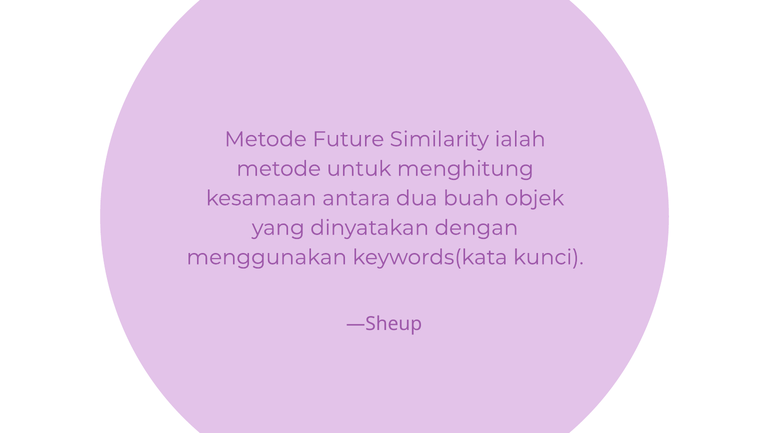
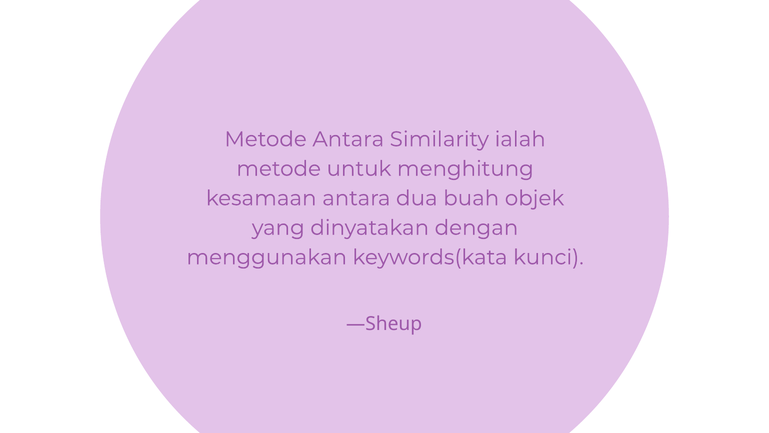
Metode Future: Future -> Antara (348, 139)
